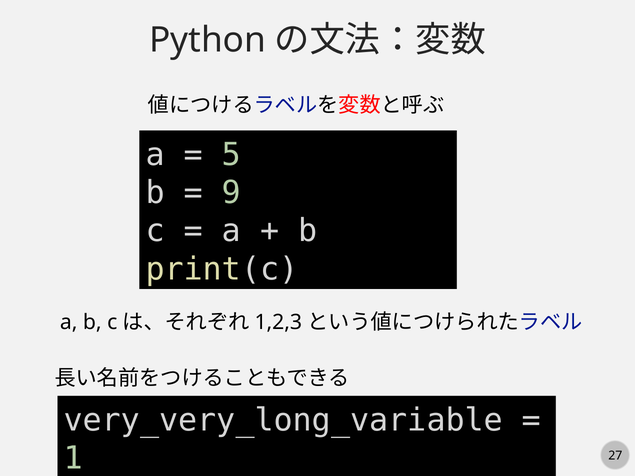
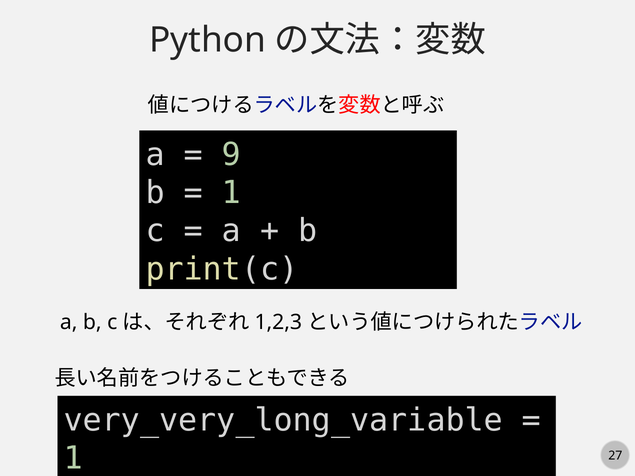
5: 5 -> 9 (232, 155)
9: 9 -> 1 (232, 193)
